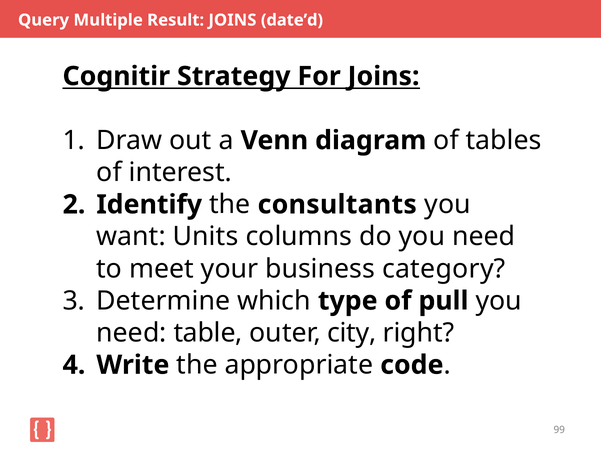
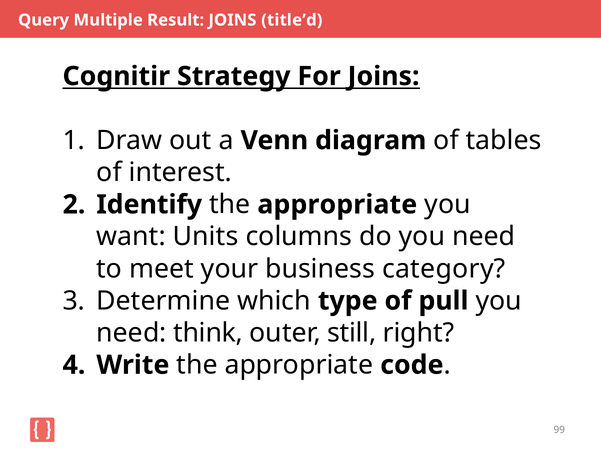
date’d: date’d -> title’d (292, 20)
Identify the consultants: consultants -> appropriate (337, 204)
table: table -> think (208, 333)
city: city -> still (352, 333)
